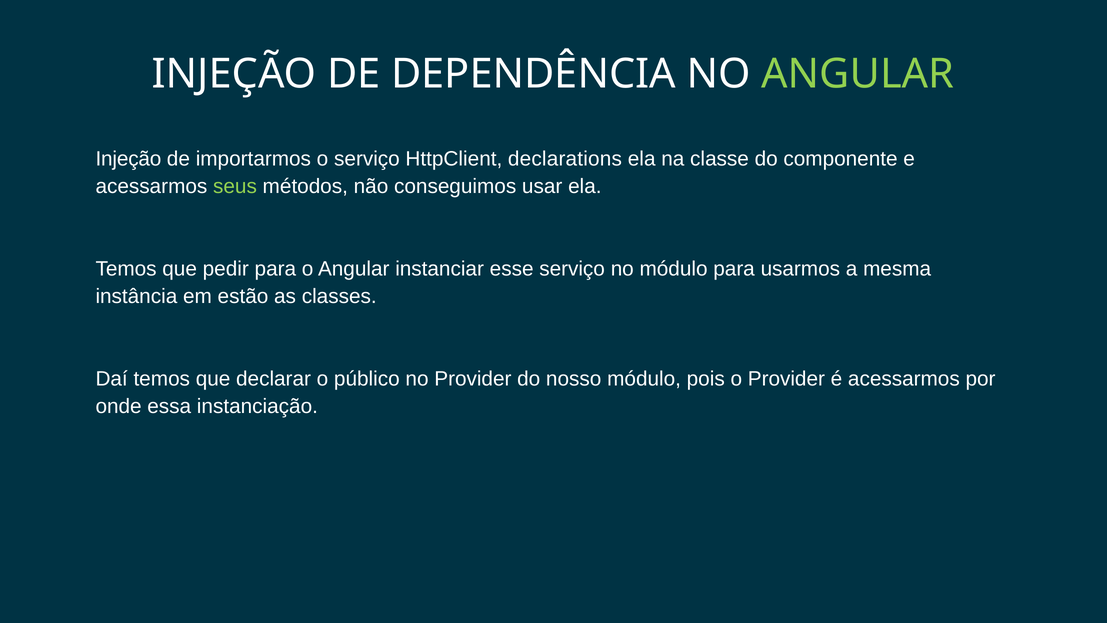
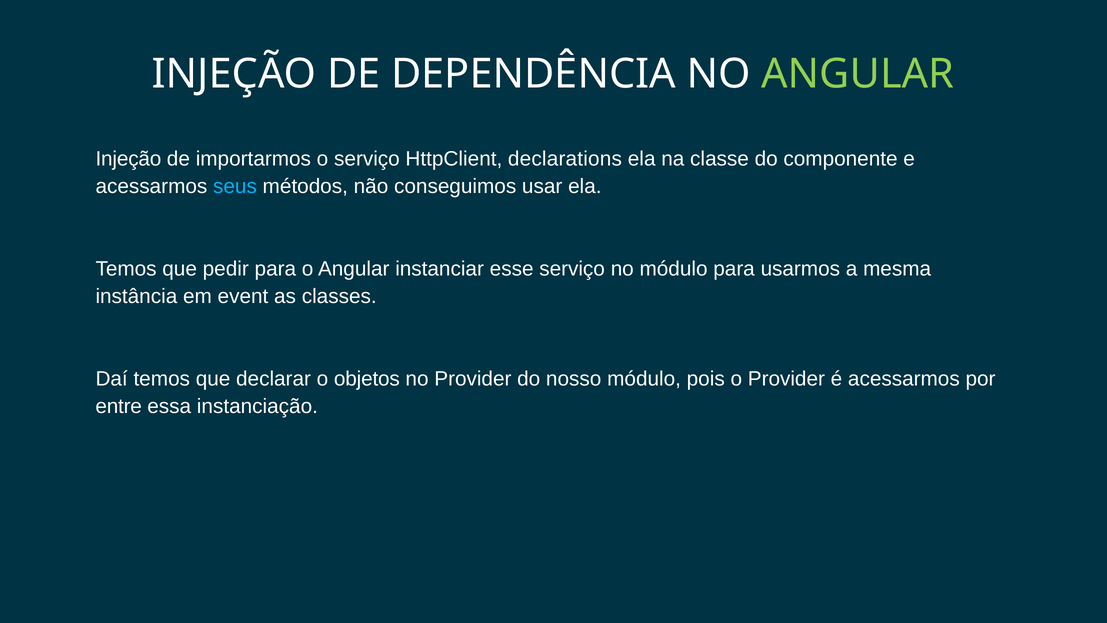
seus colour: light green -> light blue (235, 186)
estão: estão -> event (243, 296)
público: público -> objetos (367, 379)
onde: onde -> entre (119, 406)
